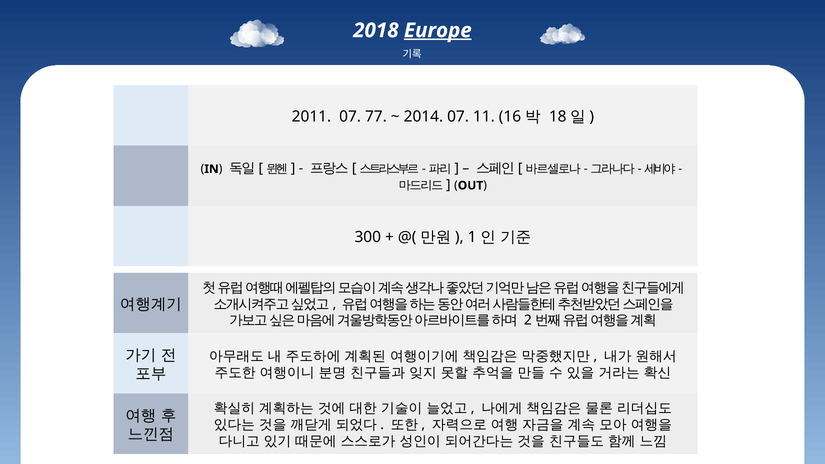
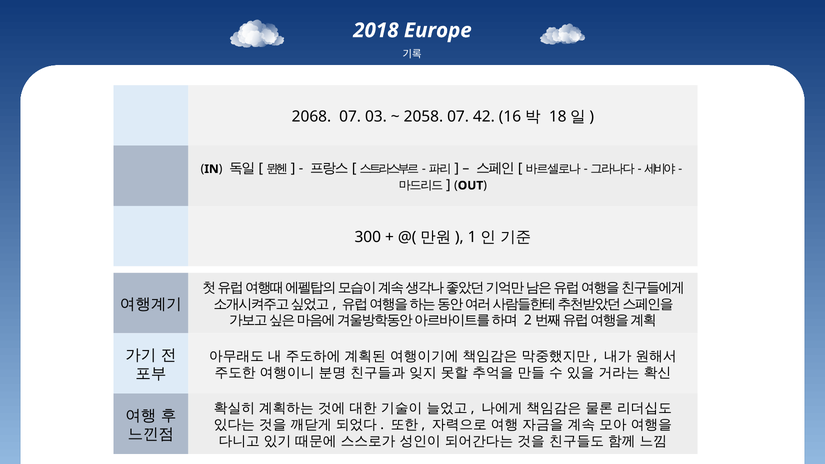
Europe underline: present -> none (438, 30)
2011: 2011 -> 2068 (311, 116)
77: 77 -> 03 (376, 116)
2014: 2014 -> 2058 (423, 116)
11: 11 -> 42 (484, 116)
